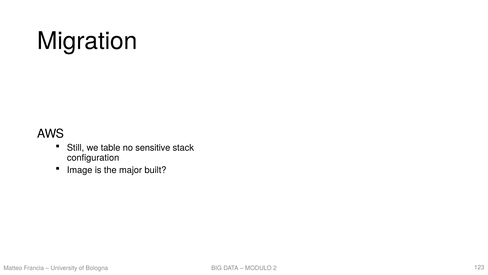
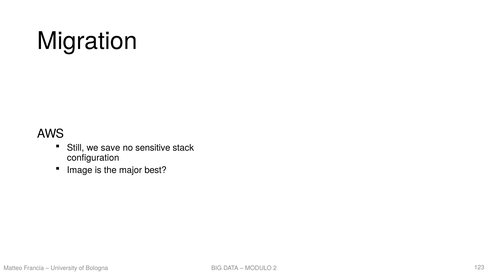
table: table -> save (111, 148)
built: built -> best (156, 170)
